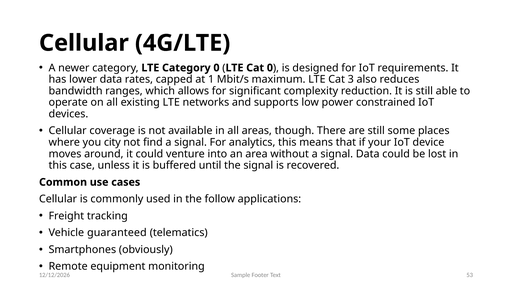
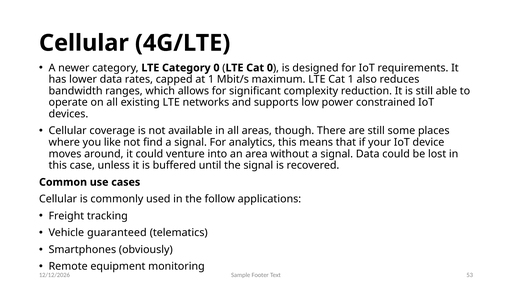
Cat 3: 3 -> 1 (351, 79)
city: city -> like (112, 142)
